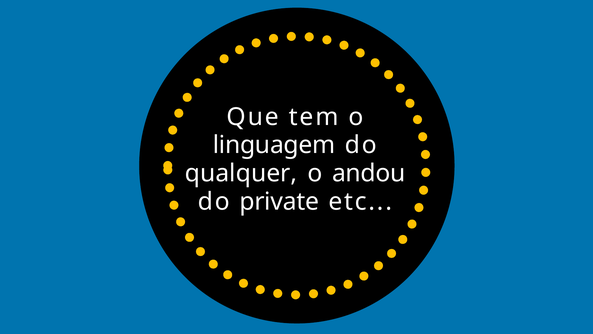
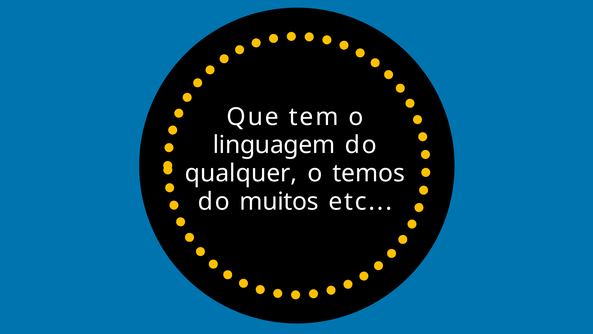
andou: andou -> temos (369, 173)
private: private -> muitos (279, 201)
